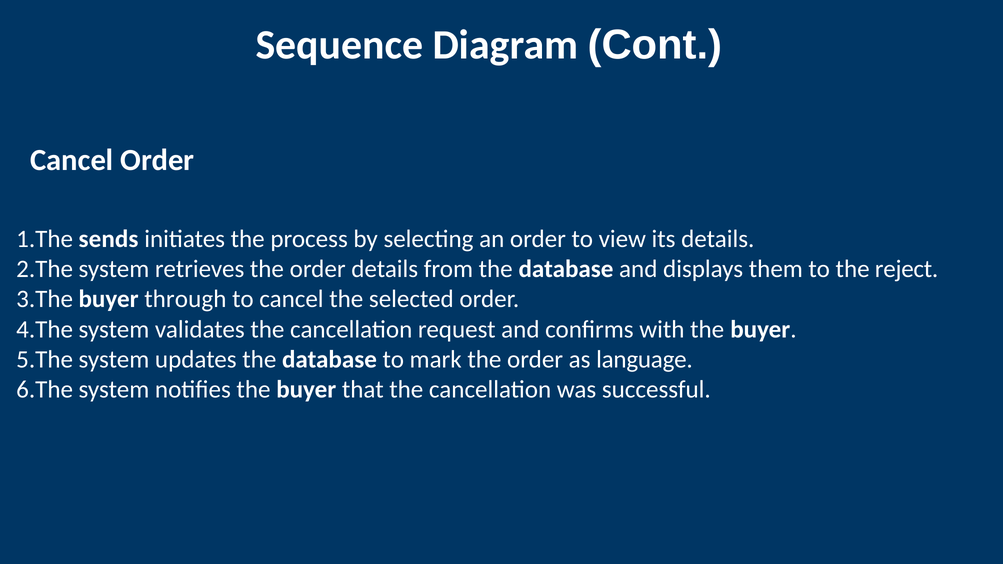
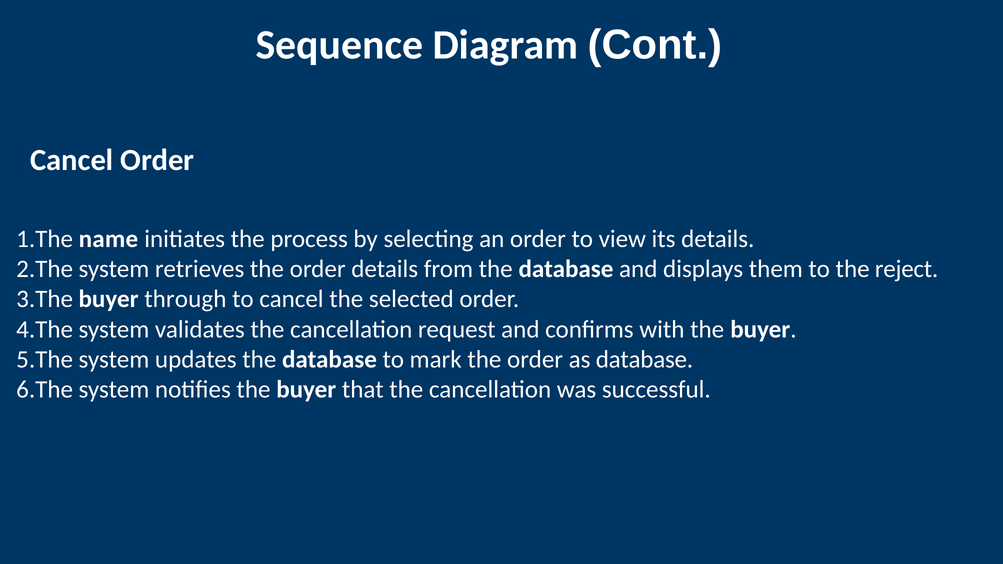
sends: sends -> name (108, 239)
as language: language -> database (644, 359)
